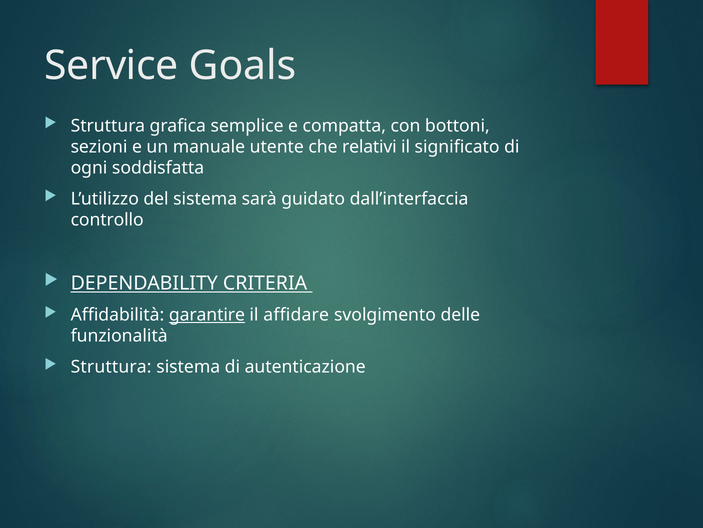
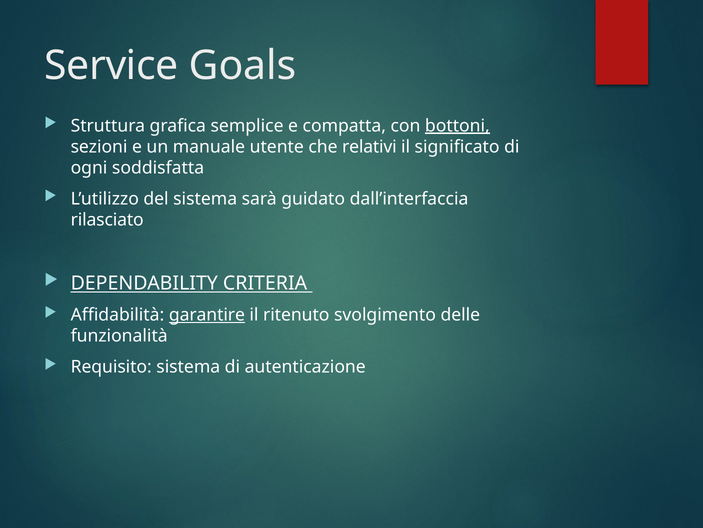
bottoni underline: none -> present (457, 126)
controllo: controllo -> rilasciato (107, 220)
affidare: affidare -> ritenuto (296, 315)
Struttura: Struttura -> Requisito (111, 367)
